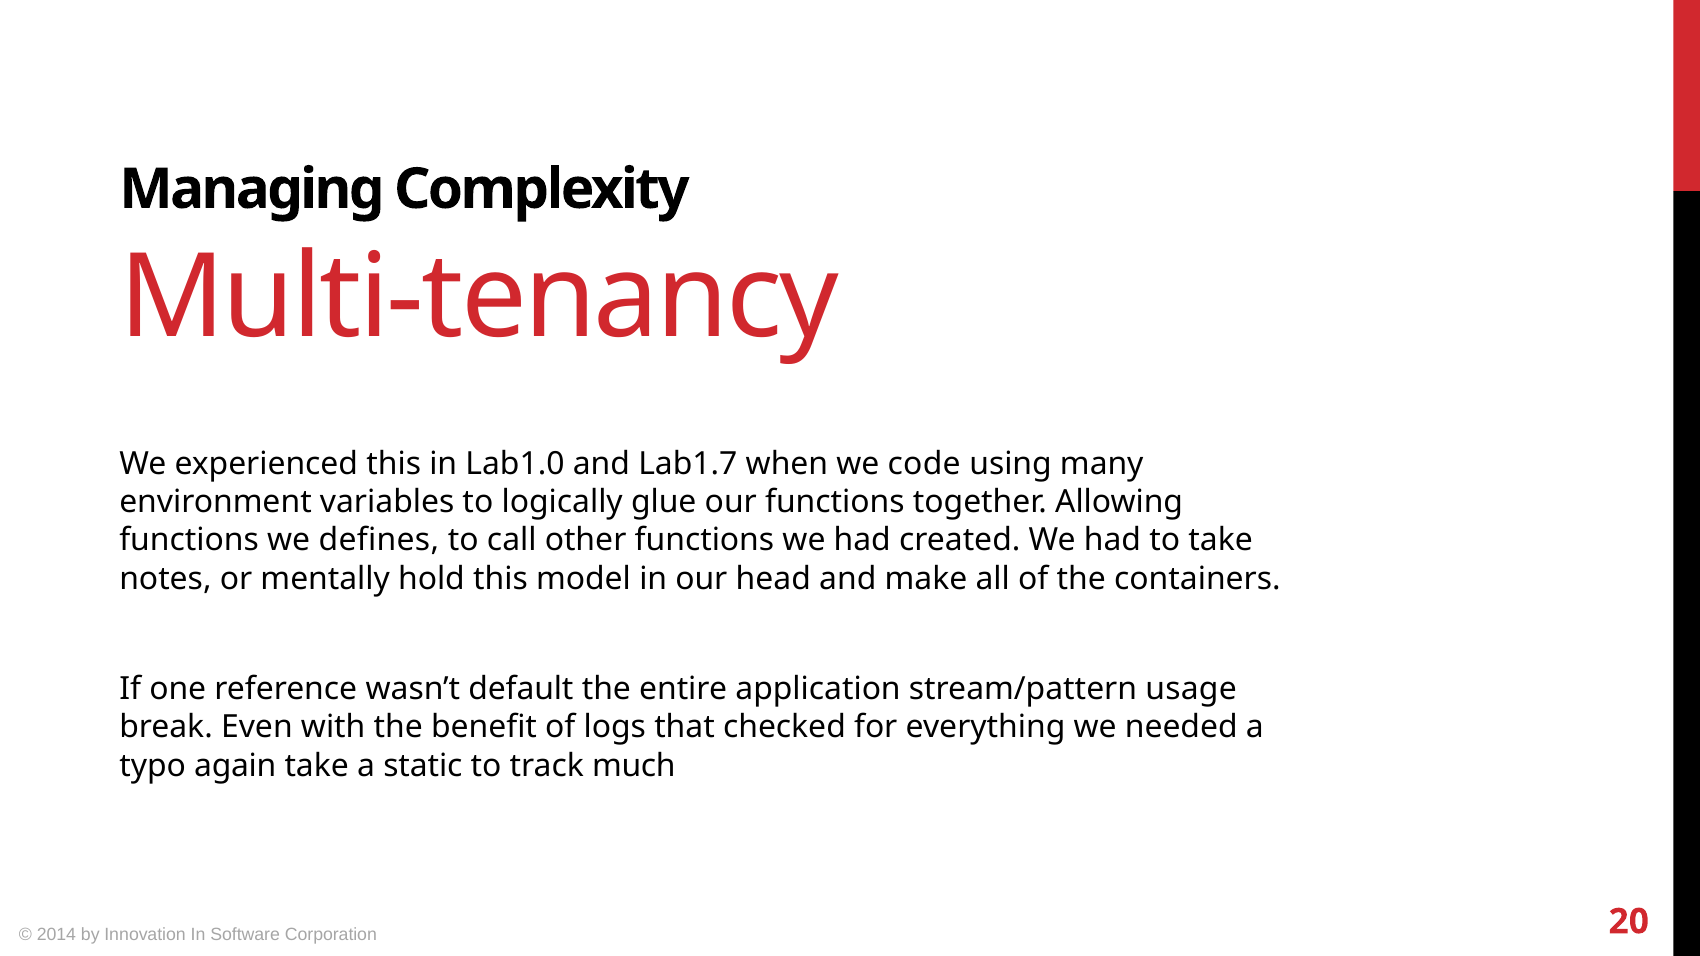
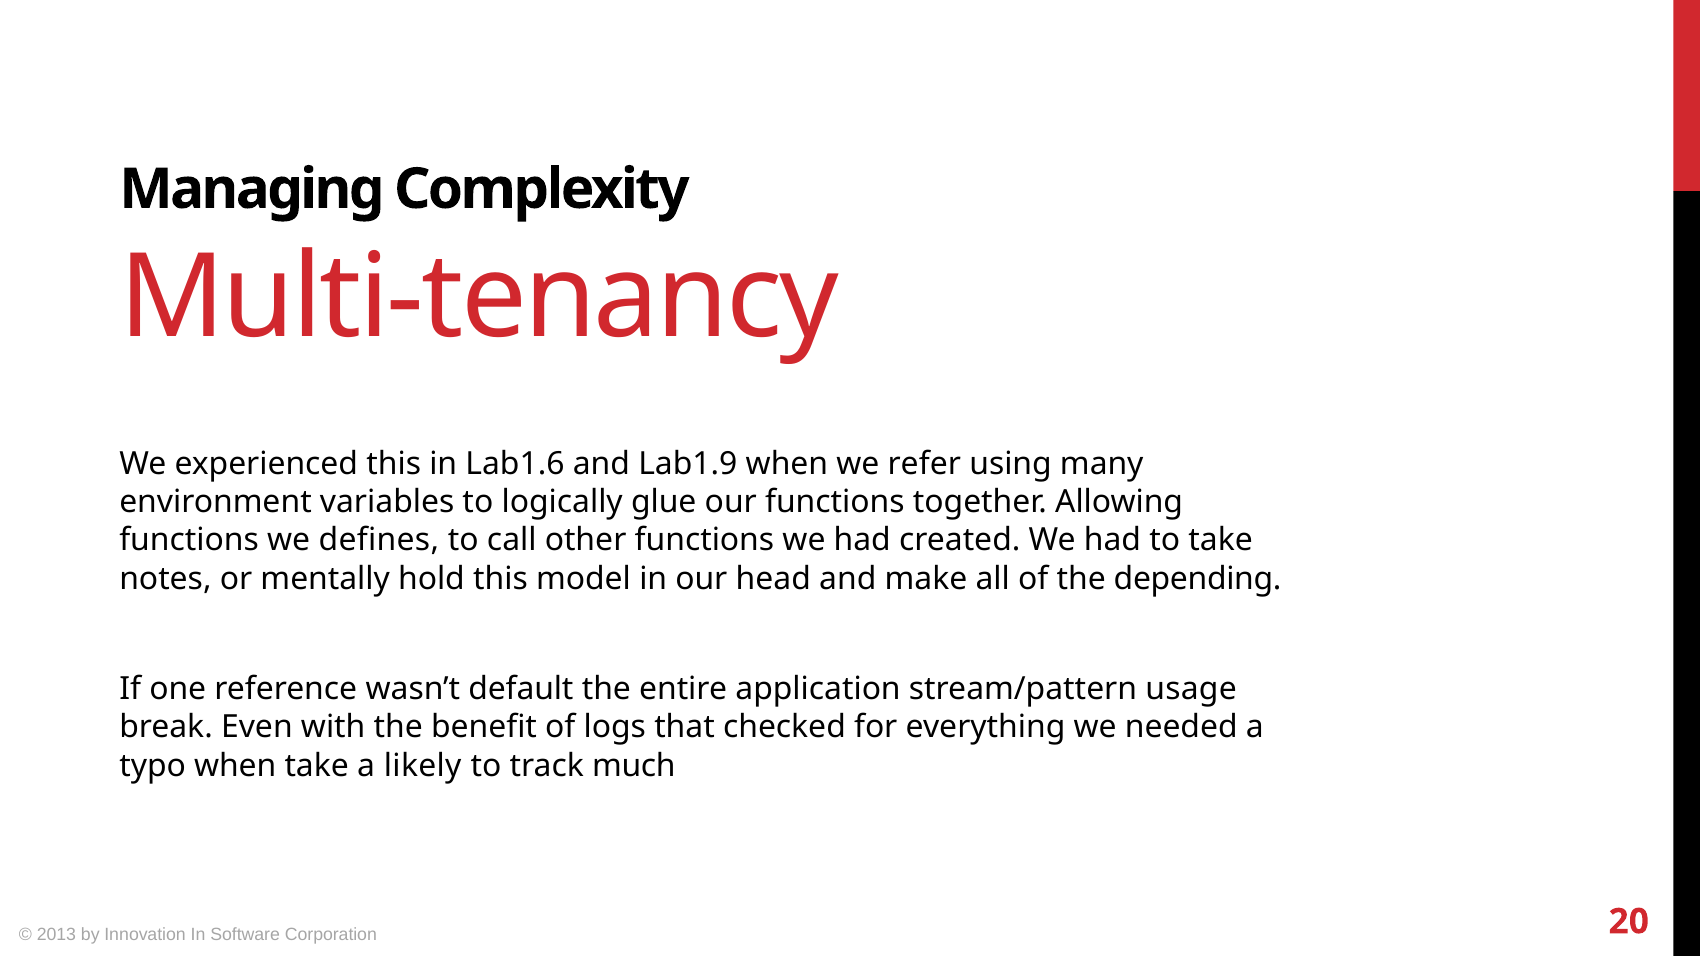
Lab1.0: Lab1.0 -> Lab1.6 (515, 464)
Lab1.7: Lab1.7 -> Lab1.9 (688, 464)
code: code -> refer (924, 464)
containers: containers -> depending (1198, 579)
typo again: again -> when (235, 766)
static: static -> likely (423, 766)
2014: 2014 -> 2013 (56, 935)
